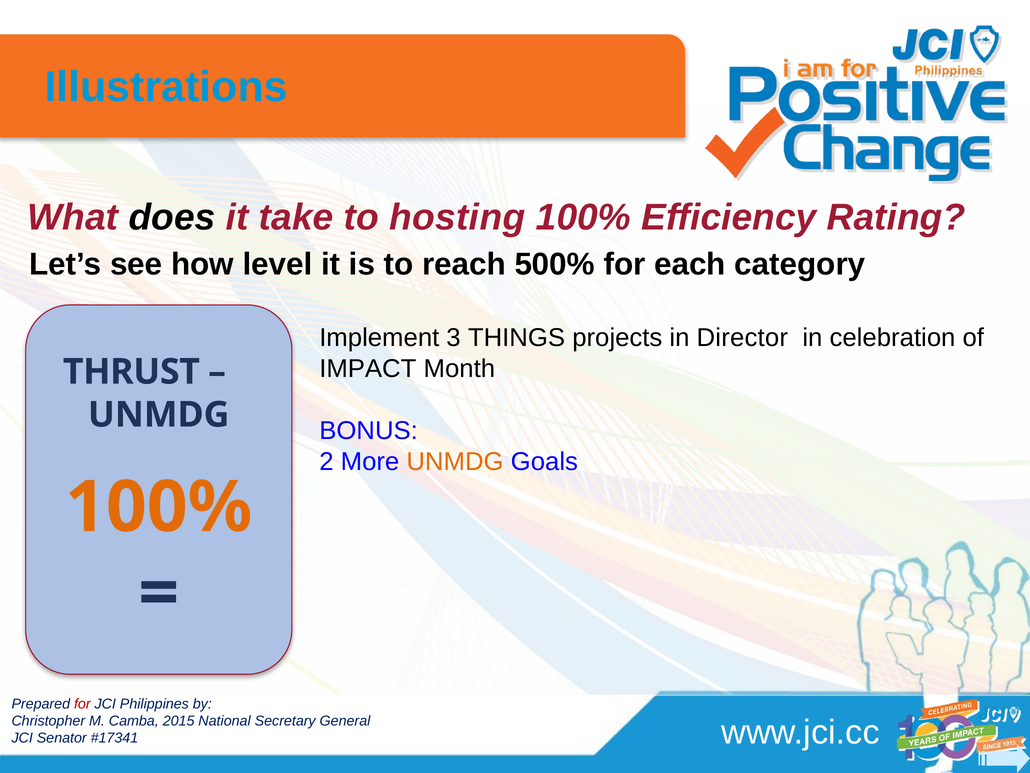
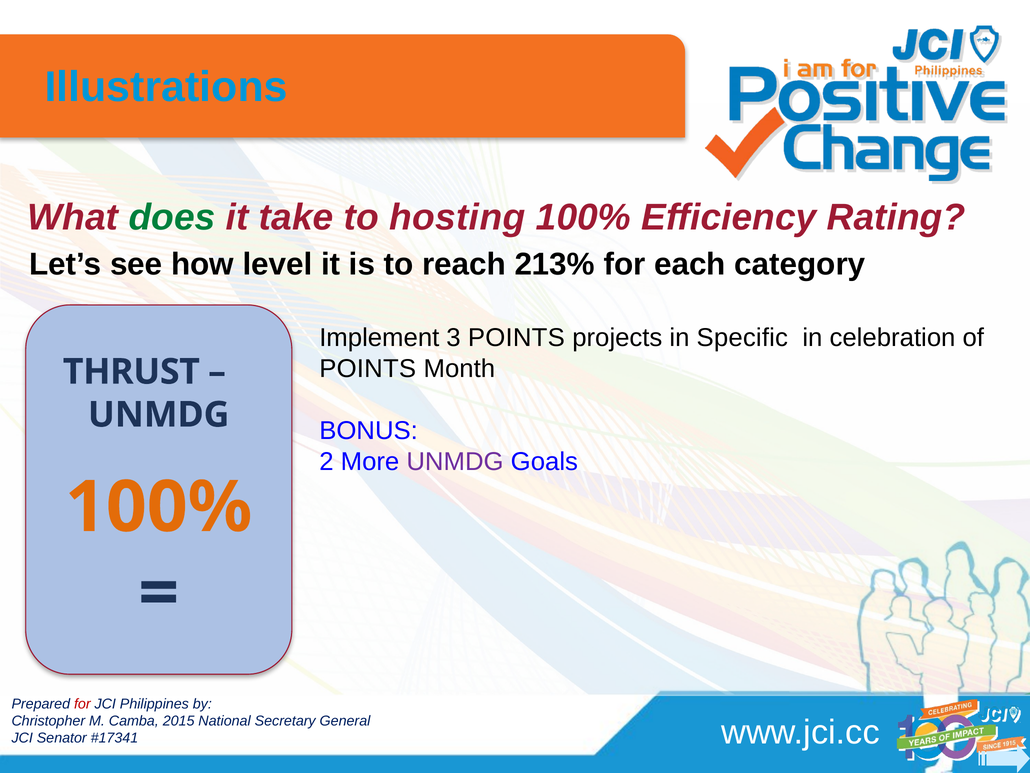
does colour: black -> green (172, 217)
500%: 500% -> 213% (555, 264)
3 THINGS: THINGS -> POINTS (516, 338)
Director: Director -> Specific (742, 338)
IMPACT: IMPACT -> POINTS (368, 369)
UNMDG colour: orange -> purple (455, 461)
